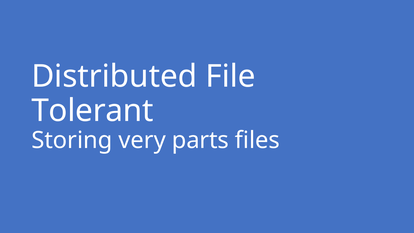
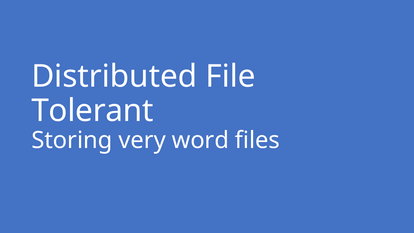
parts: parts -> word (200, 140)
